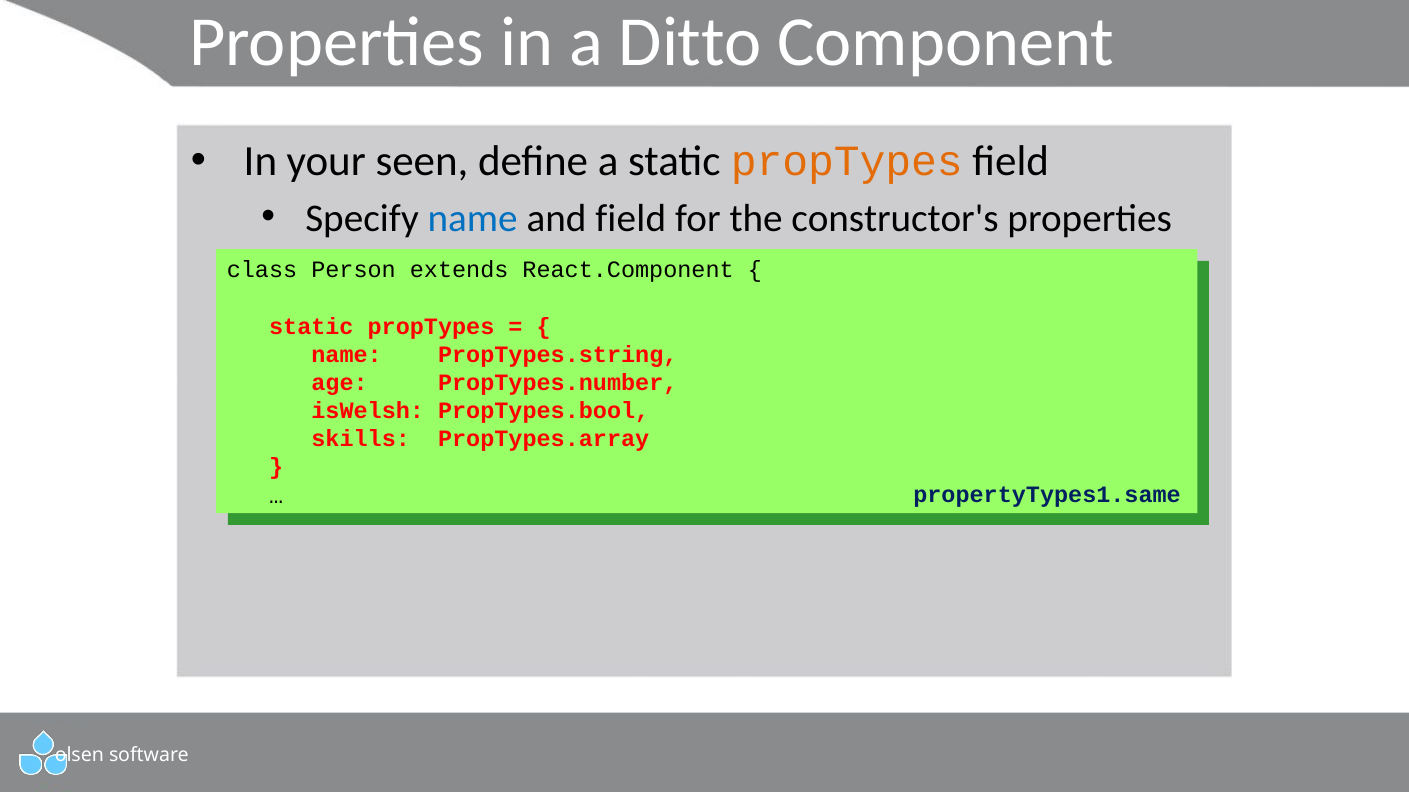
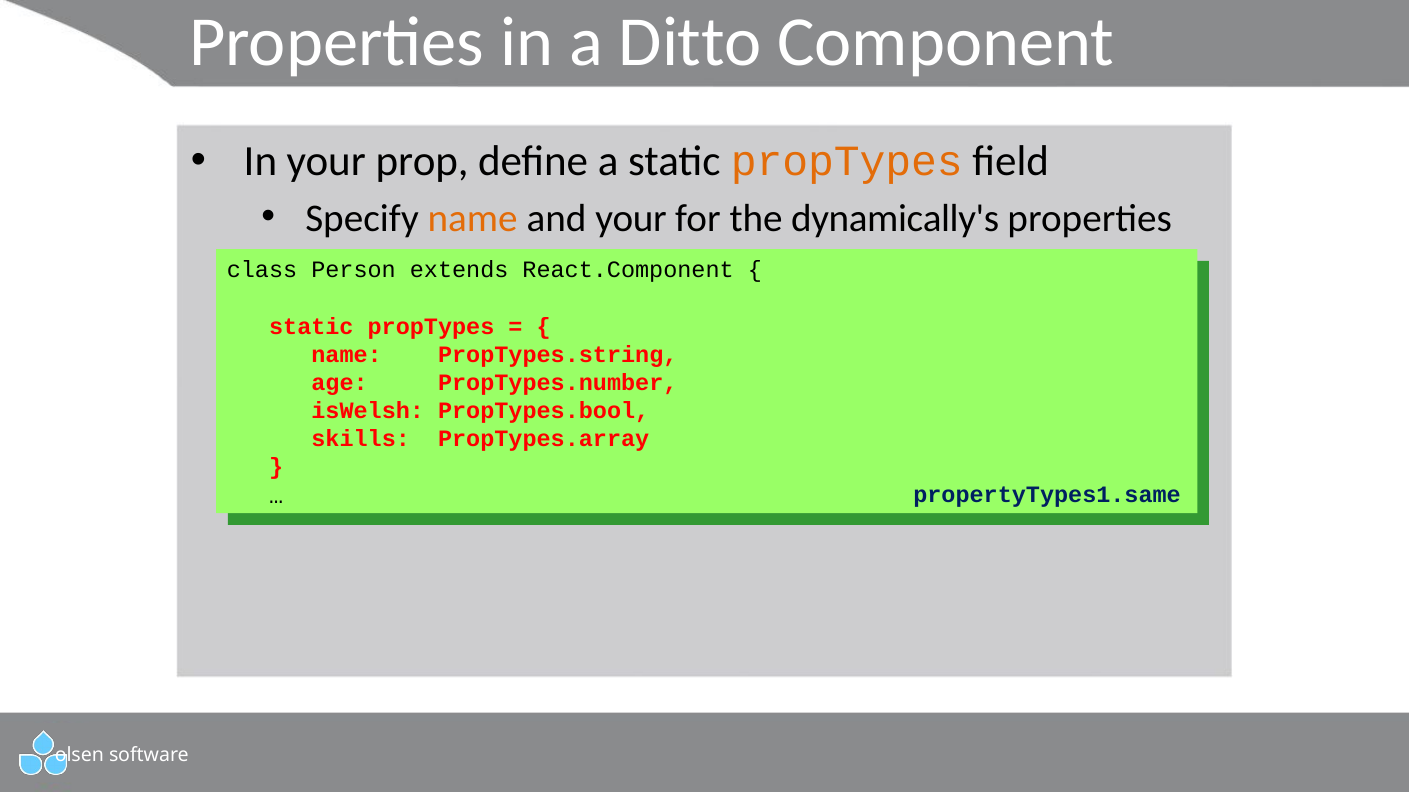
seen: seen -> prop (422, 161)
name colour: blue -> orange (473, 218)
and field: field -> your (631, 218)
constructor's: constructor's -> dynamically's (895, 218)
